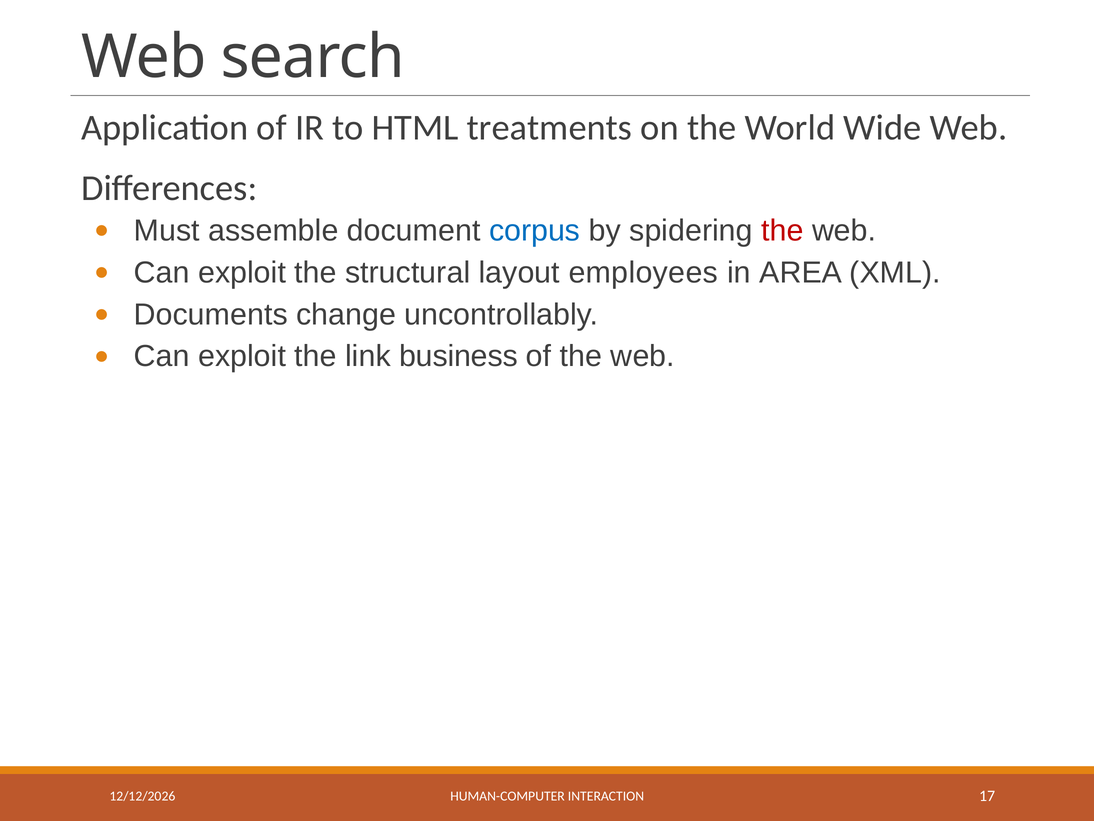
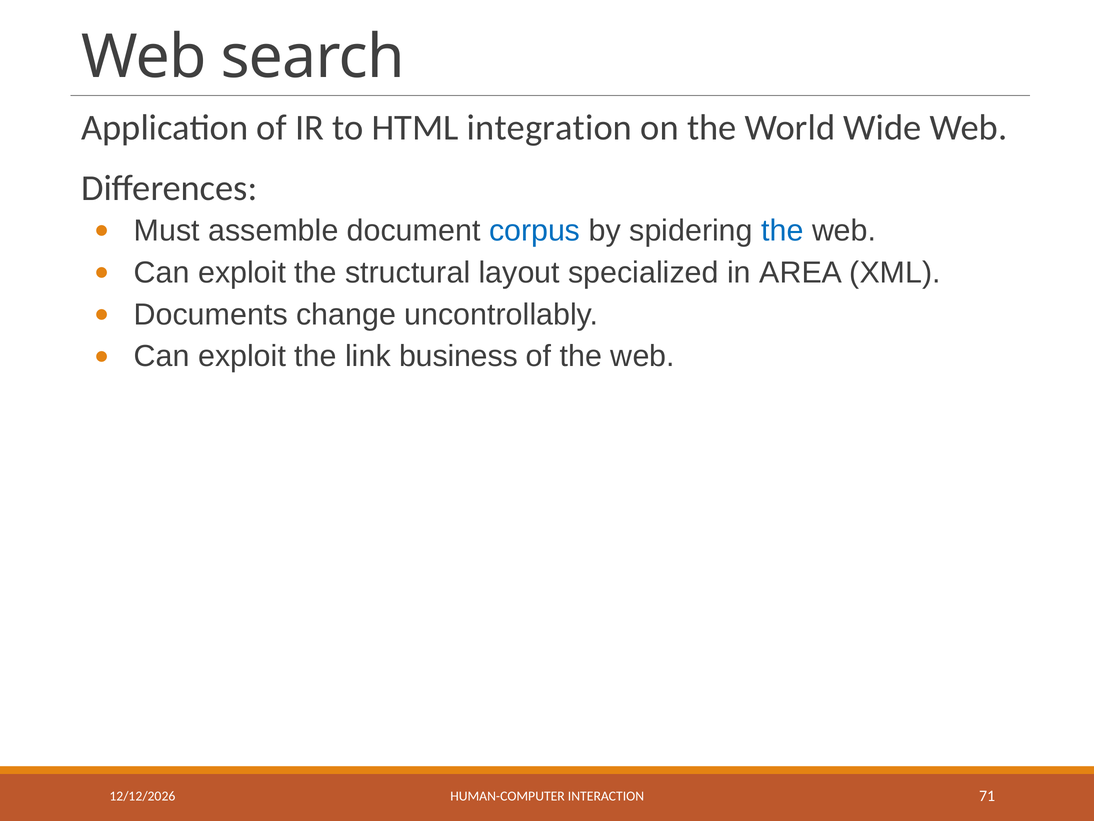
treatments: treatments -> integration (549, 128)
the colour: red -> blue (782, 230)
employees: employees -> specialized (643, 272)
17: 17 -> 71 (987, 796)
